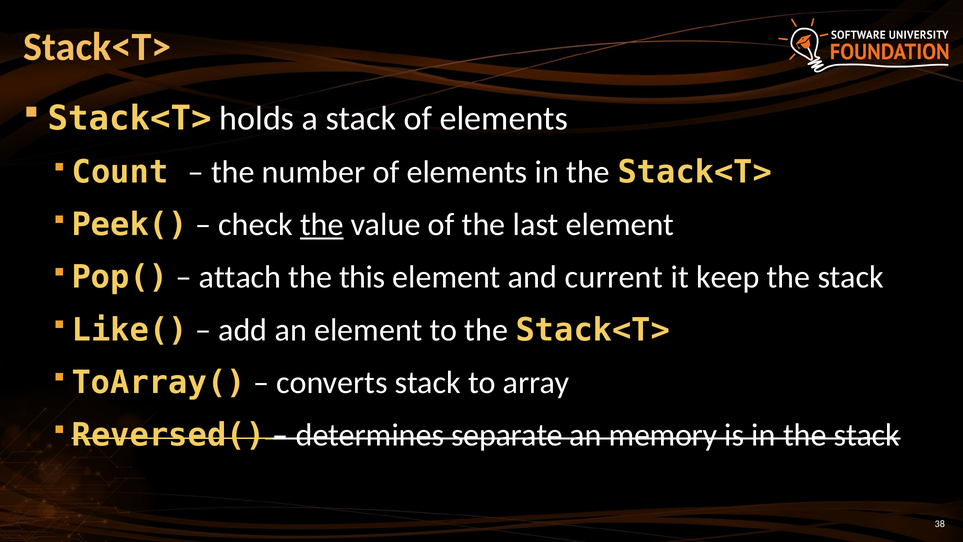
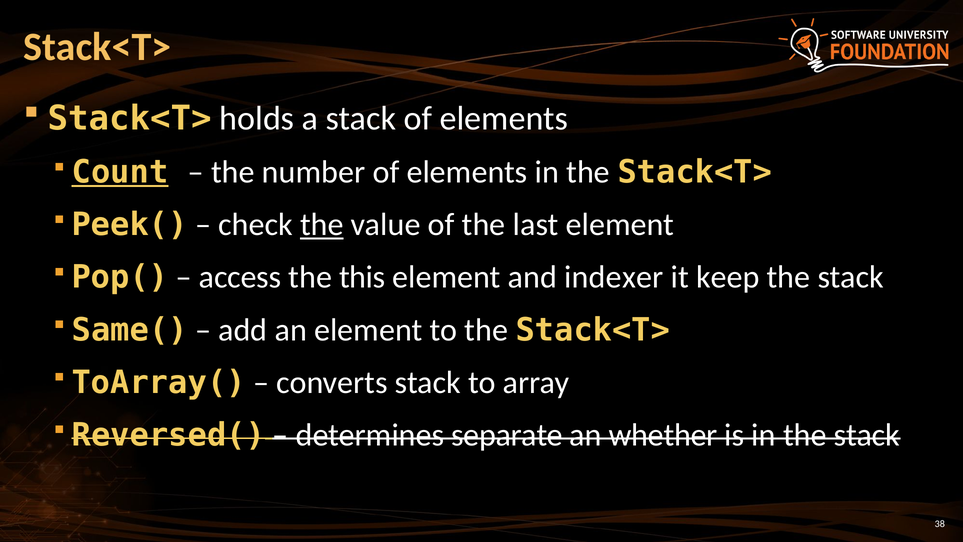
Count underline: none -> present (120, 172)
attach: attach -> access (240, 277)
current: current -> indexer (614, 277)
Like(: Like( -> Same( (130, 330)
memory: memory -> whether (663, 435)
